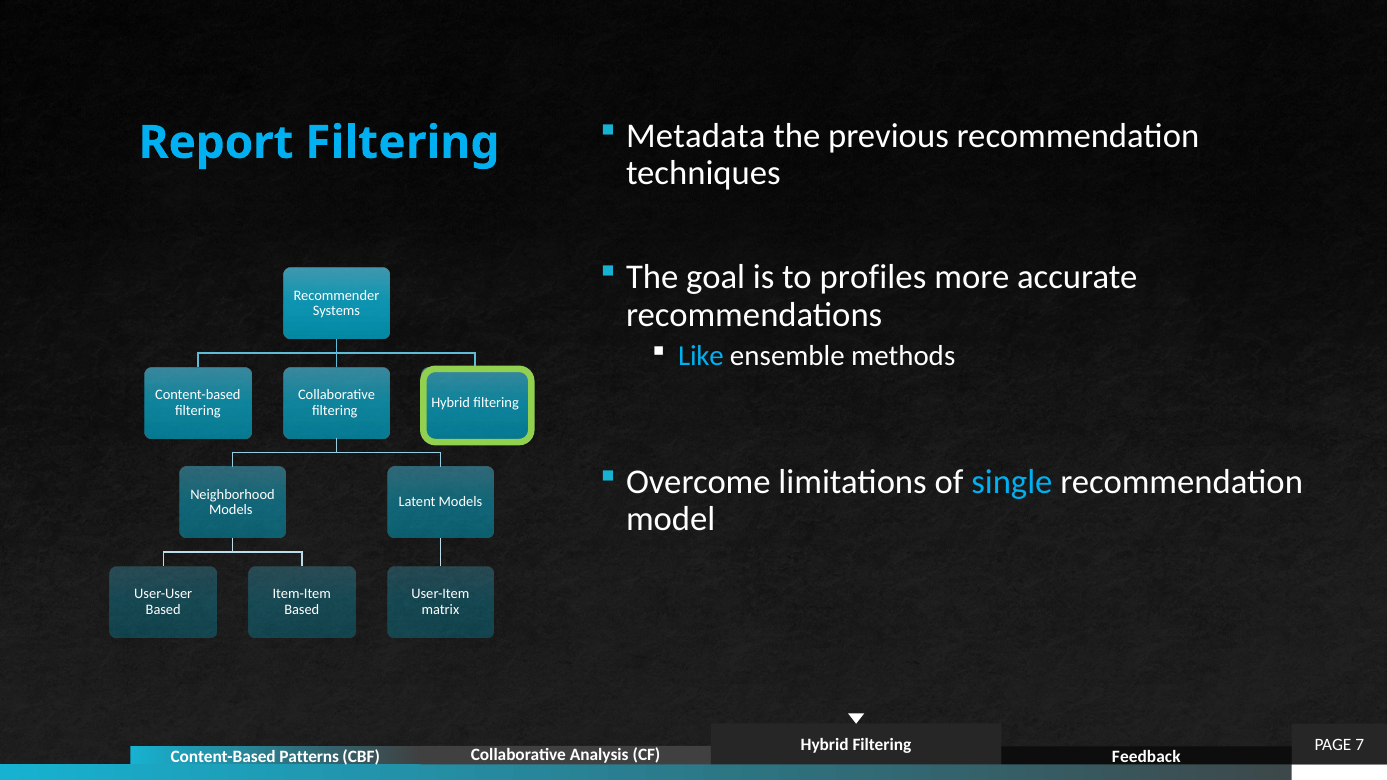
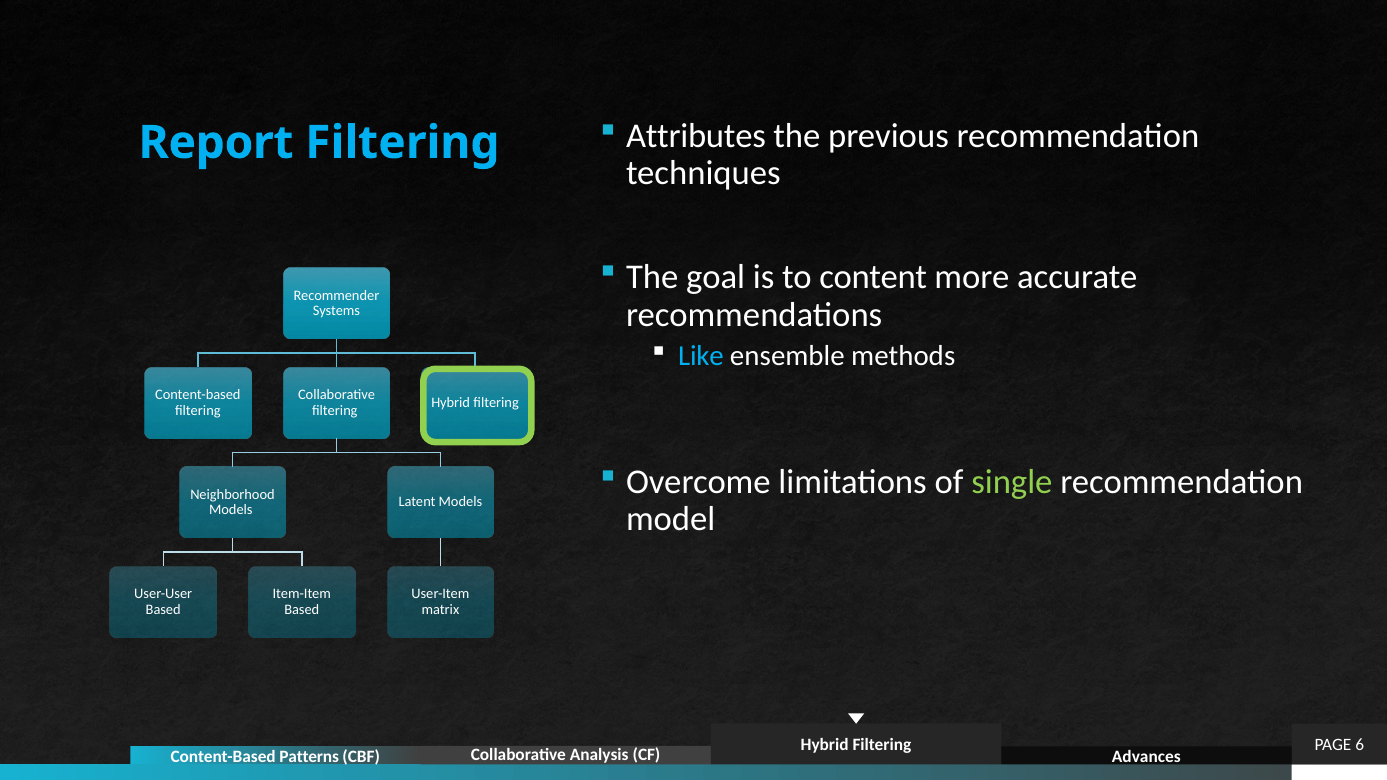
Metadata: Metadata -> Attributes (696, 136)
profiles: profiles -> content (873, 277)
single colour: light blue -> light green (1012, 482)
7: 7 -> 6 (1360, 745)
Feedback: Feedback -> Advances (1146, 757)
